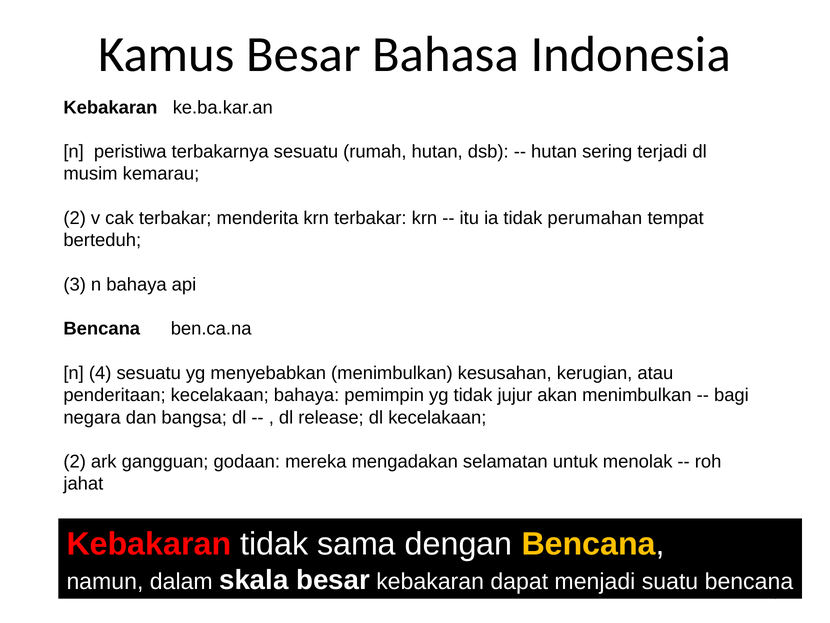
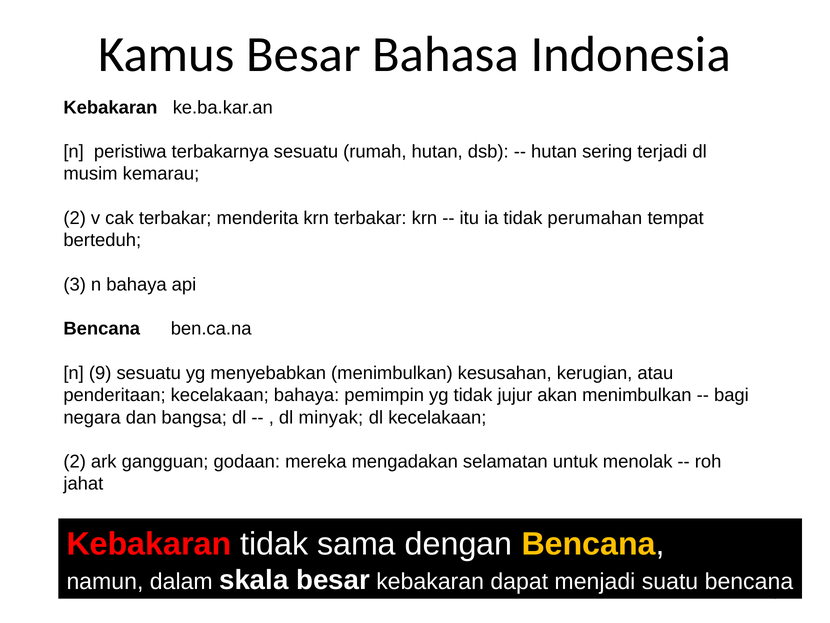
4: 4 -> 9 (100, 373)
release: release -> minyak (331, 417)
